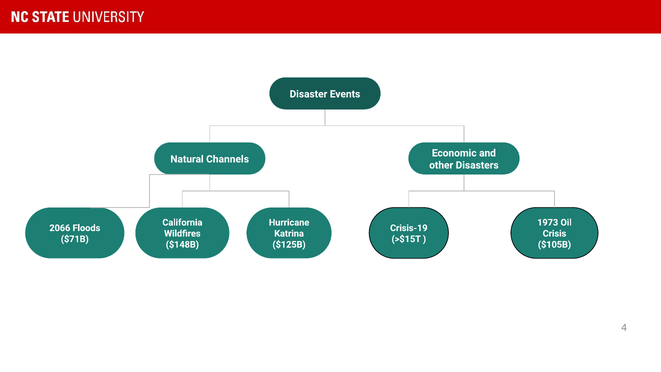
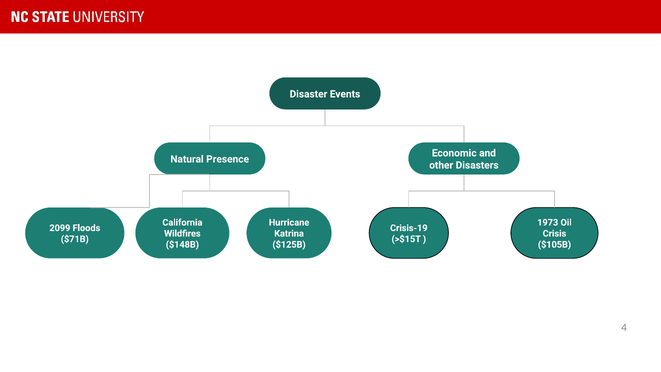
Channels: Channels -> Presence (228, 159)
2066: 2066 -> 2099 (60, 228)
